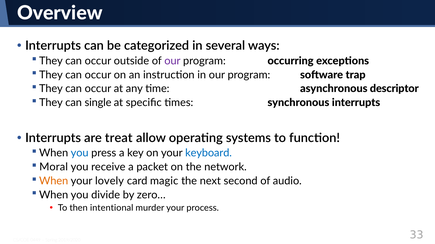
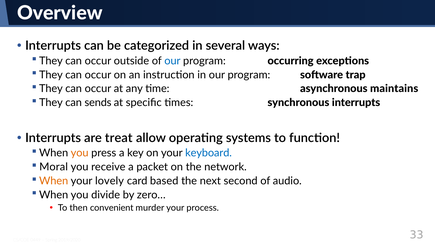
our colour: purple -> blue (172, 61)
descriptor: descriptor -> maintains (394, 89)
single: single -> sends (98, 103)
you colour: blue -> orange (80, 154)
magic: magic -> based (164, 182)
intentional: intentional -> convenient (112, 209)
